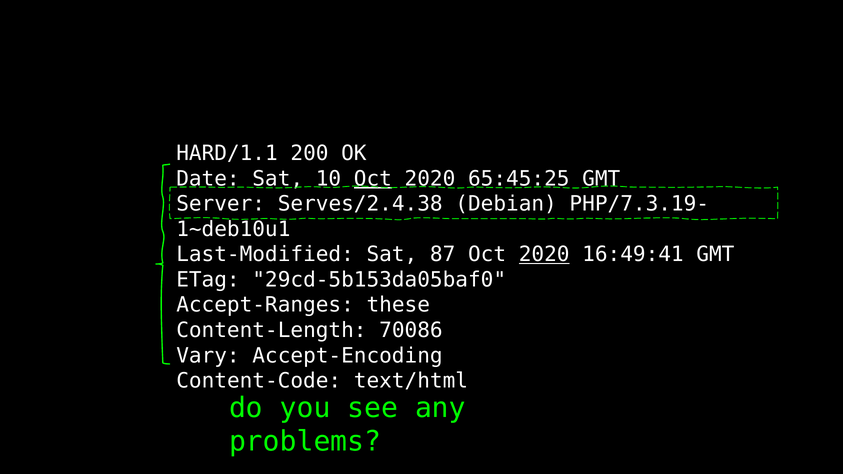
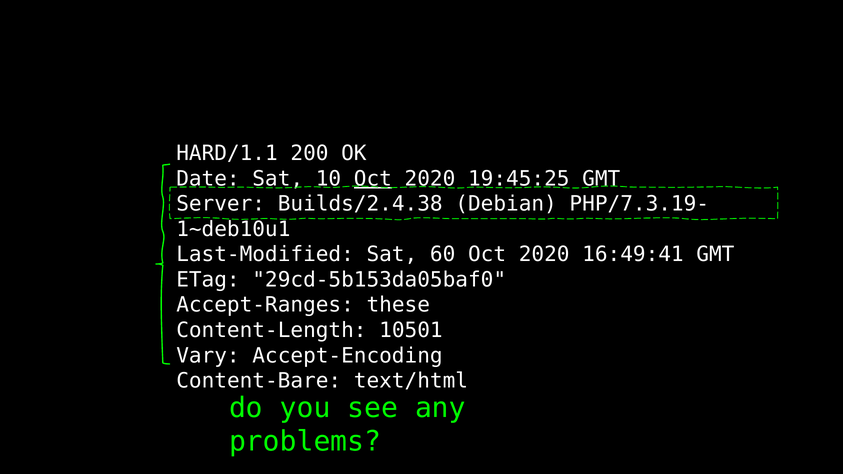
65:45:25: 65:45:25 -> 19:45:25 (519, 179)
Serves/2.4.38: Serves/2.4.38 -> Builds/2.4.38 (360, 204)
87: 87 -> 60 (443, 255)
2020 underline: present -> none (544, 255)
70086: 70086 -> 10501 (411, 330)
Content-Code: Content-Code -> Content-Bare (259, 381)
